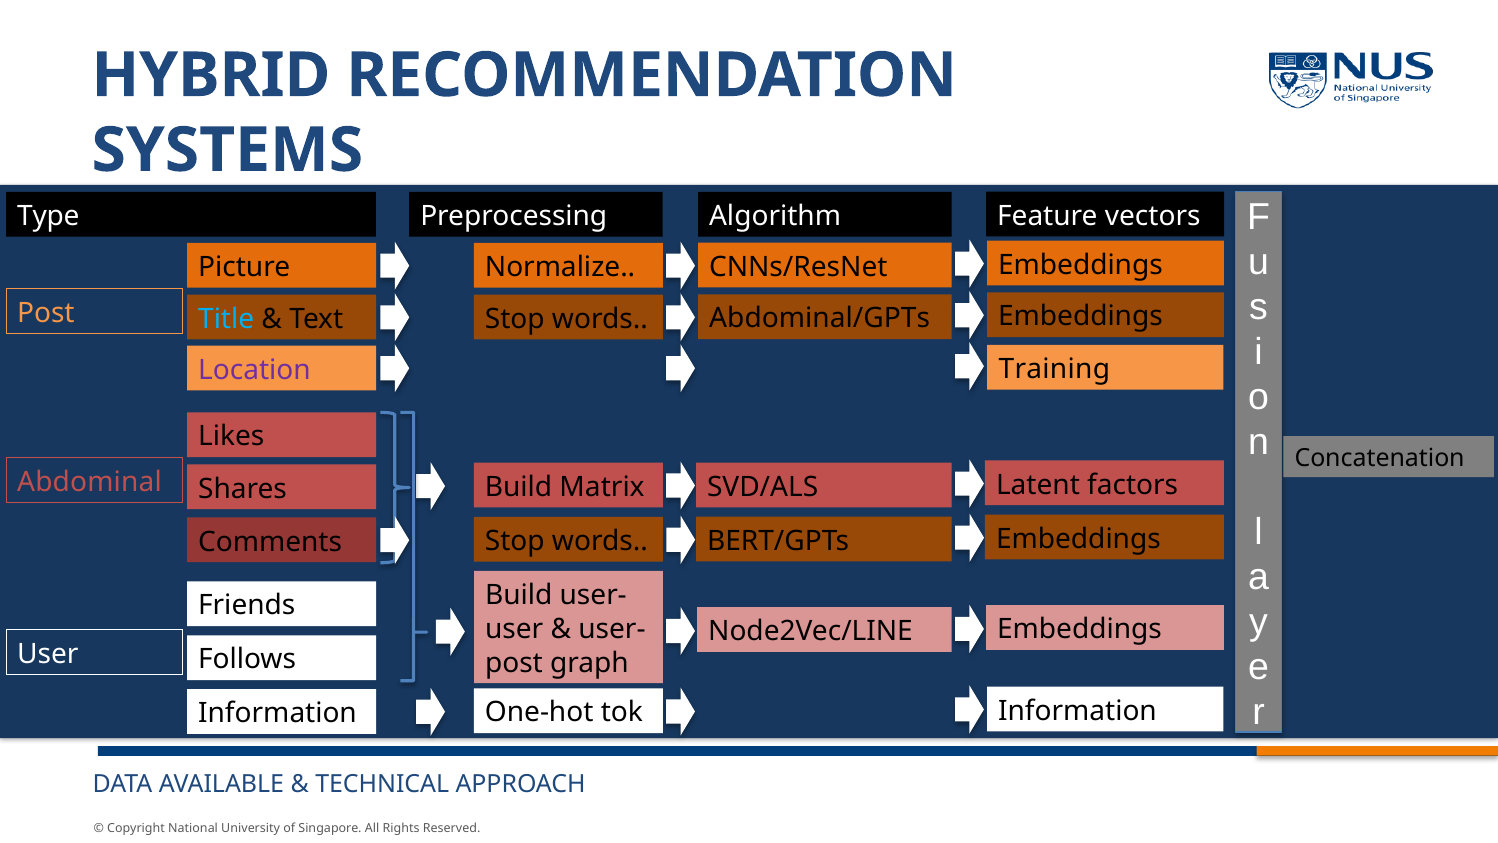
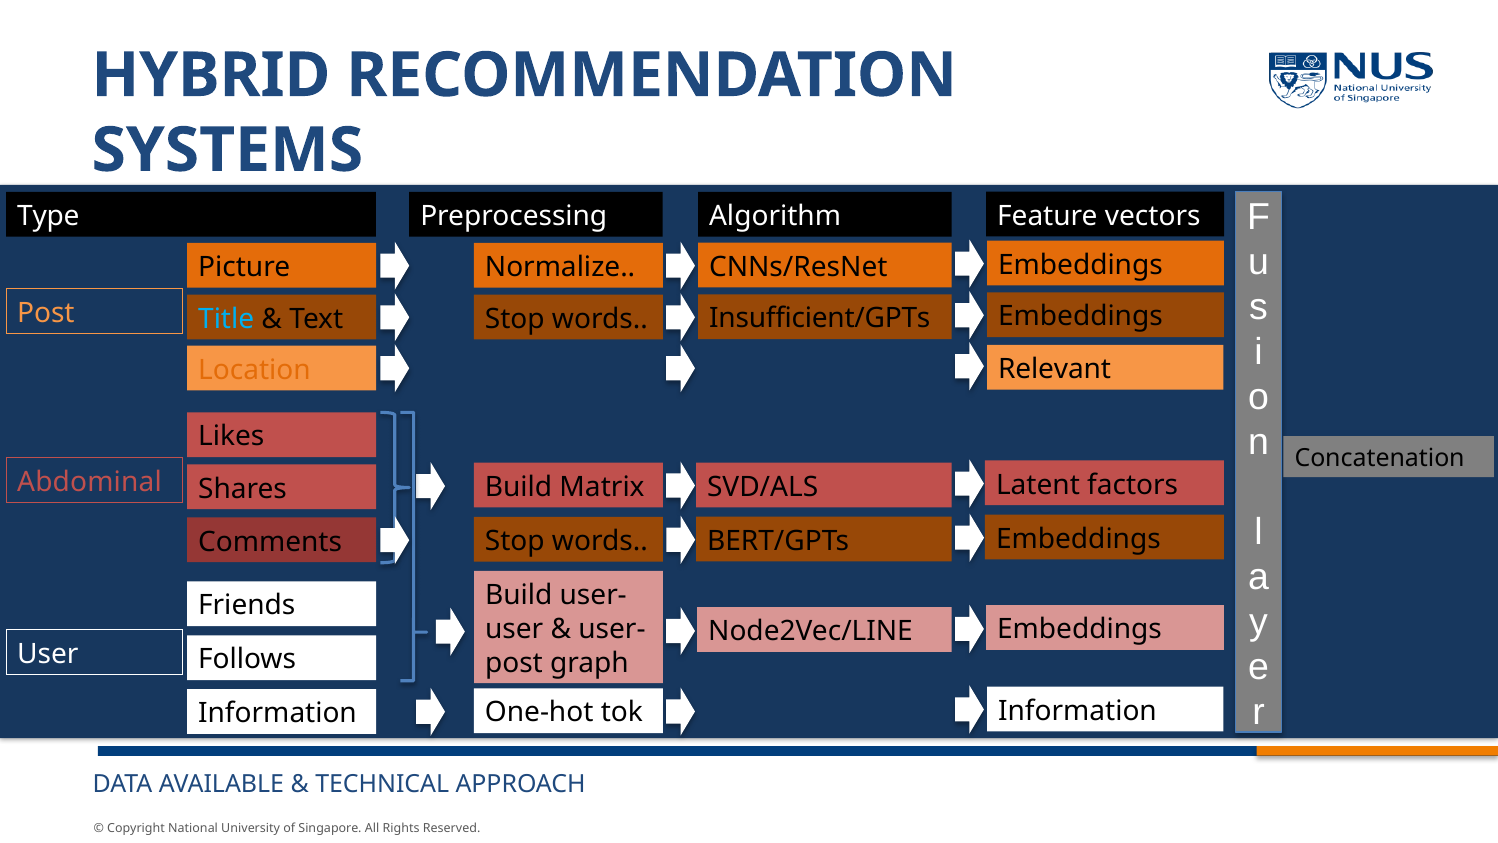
Abdominal/GPTs: Abdominal/GPTs -> Insufficient/GPTs (820, 319)
Training: Training -> Relevant (1055, 369)
Location colour: purple -> orange (254, 370)
